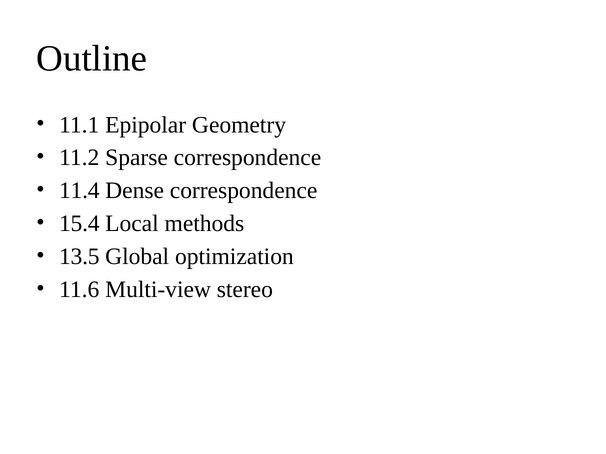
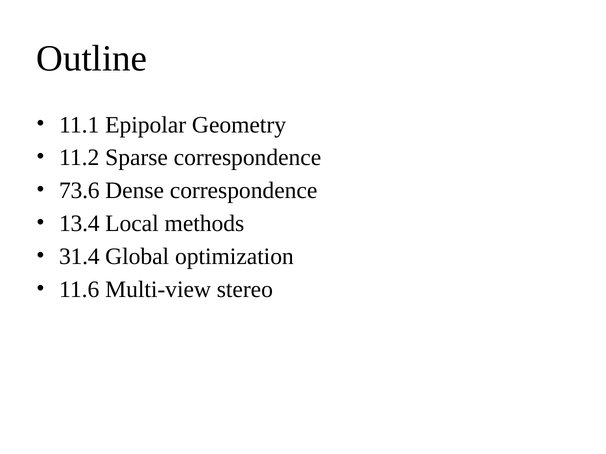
11.4: 11.4 -> 73.6 (79, 191)
15.4: 15.4 -> 13.4 (79, 224)
13.5: 13.5 -> 31.4 (79, 257)
